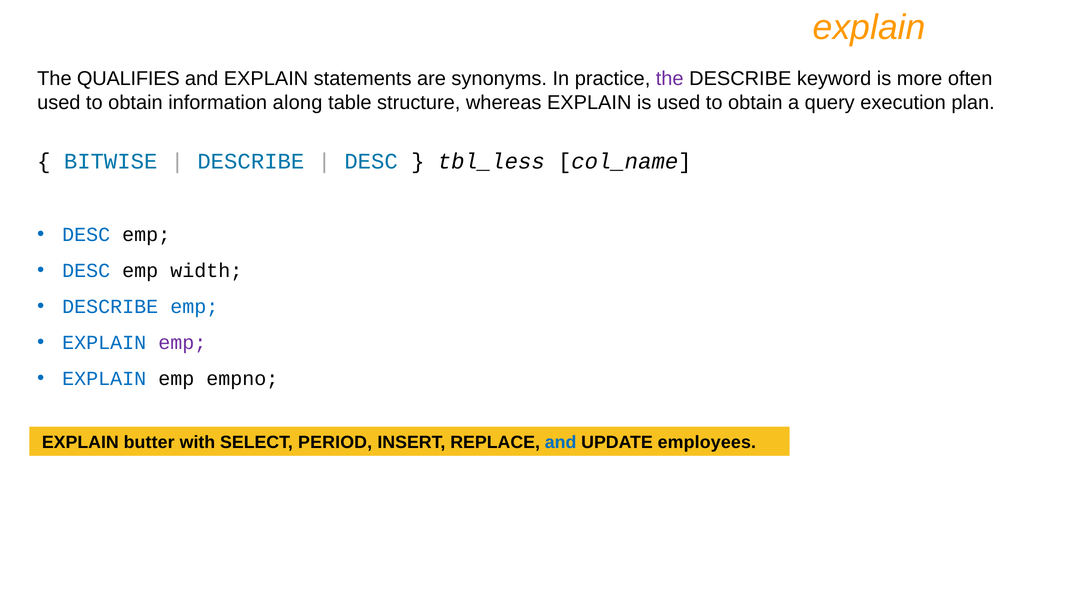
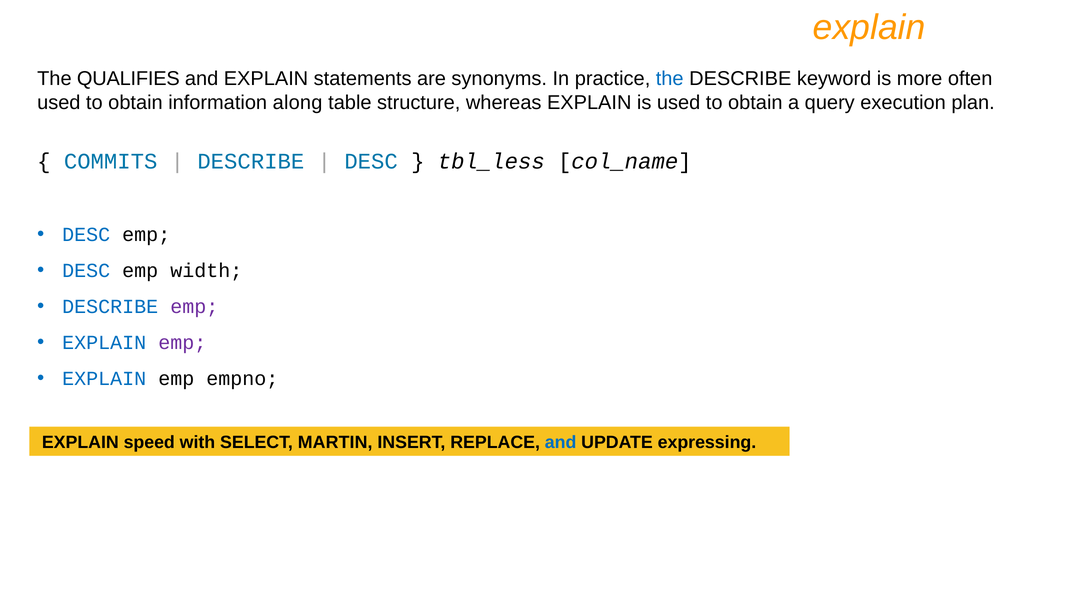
the colour: purple -> blue (670, 79)
BITWISE: BITWISE -> COMMITS (111, 161)
emp colour: blue -> purple (194, 307)
butter: butter -> speed (149, 443)
PERIOD: PERIOD -> MARTIN (335, 443)
employees: employees -> expressing (707, 443)
